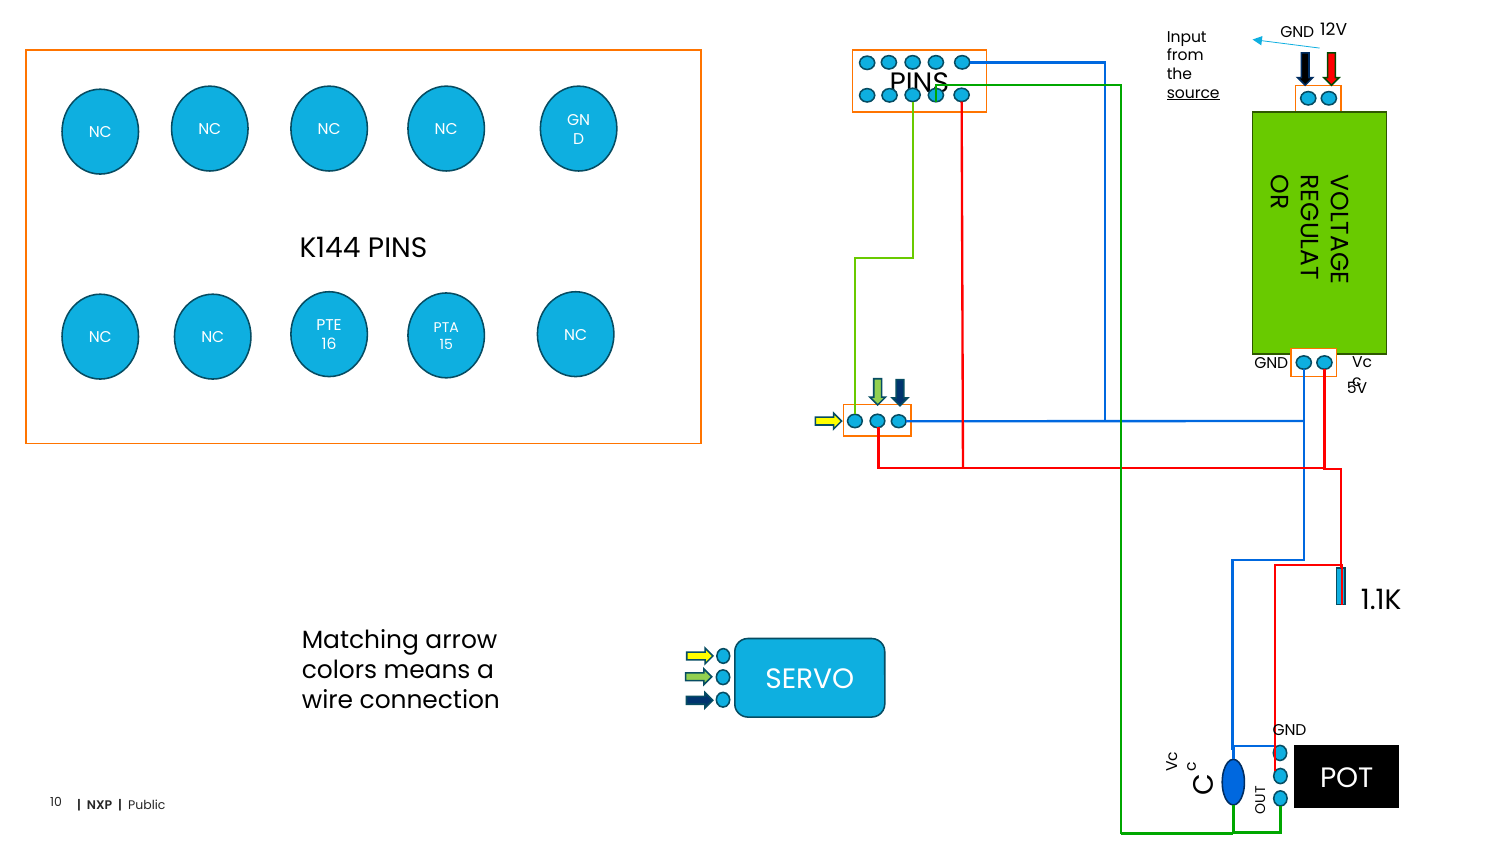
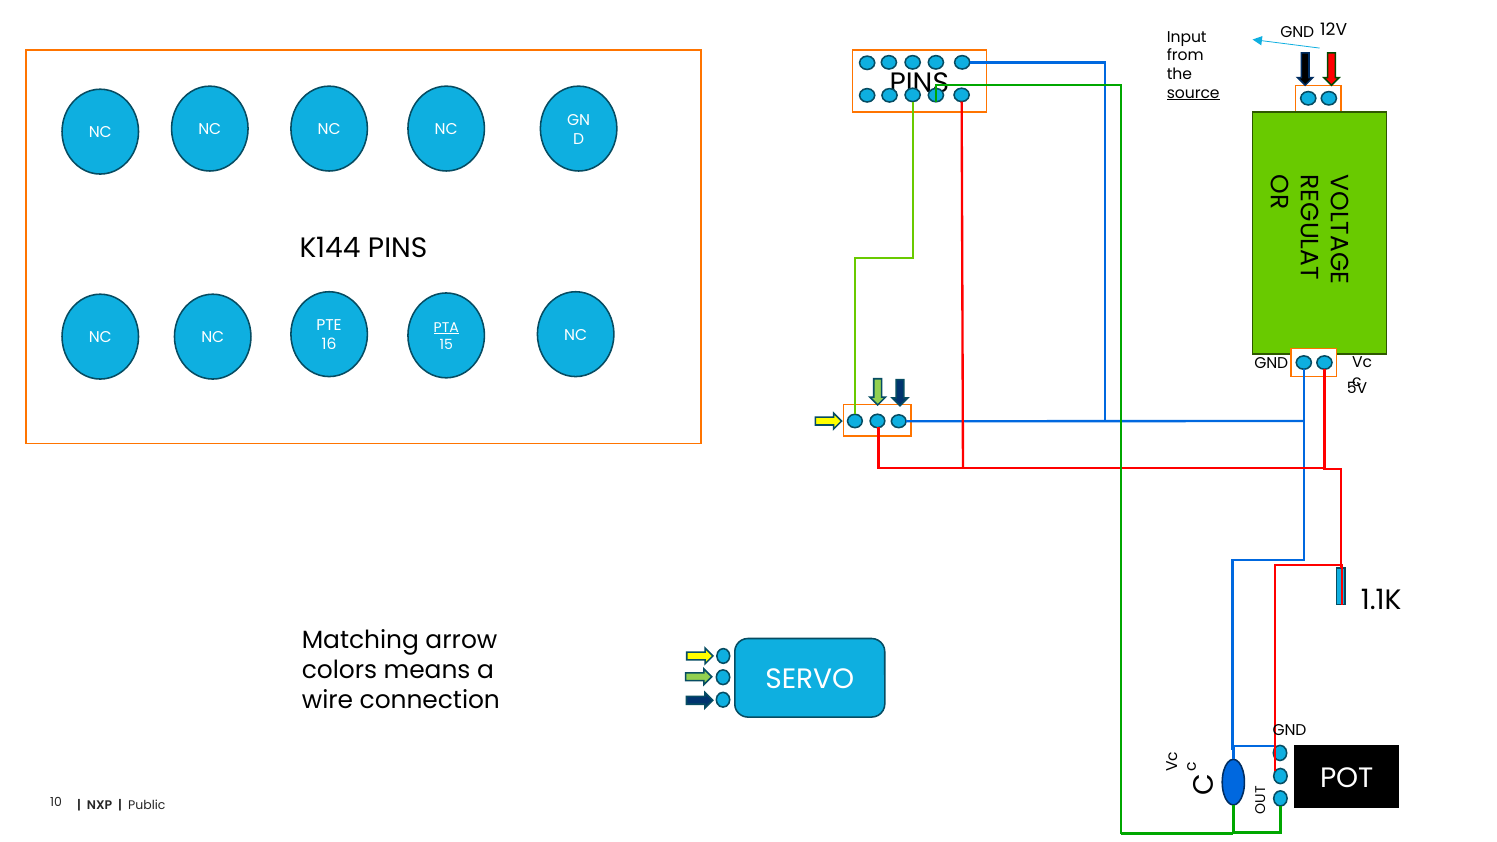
PTA underline: none -> present (446, 328)
